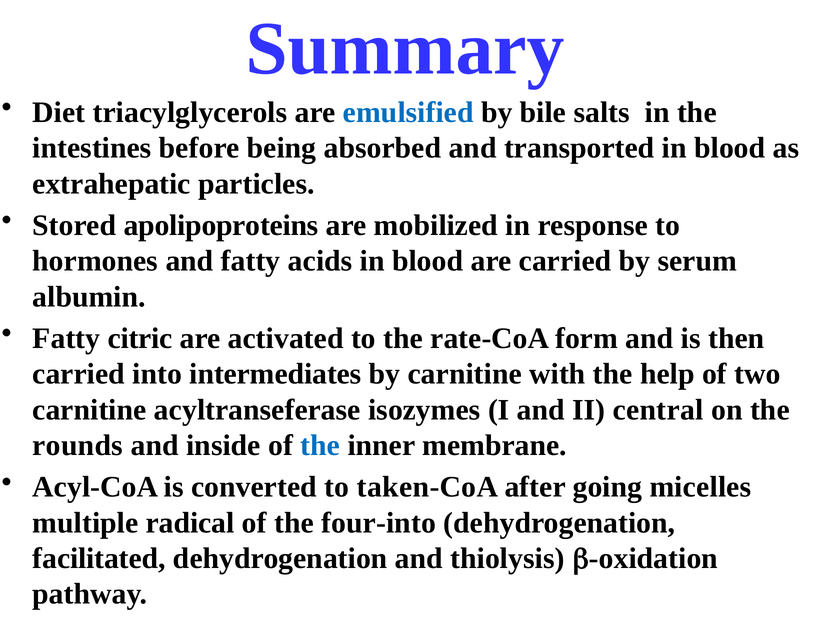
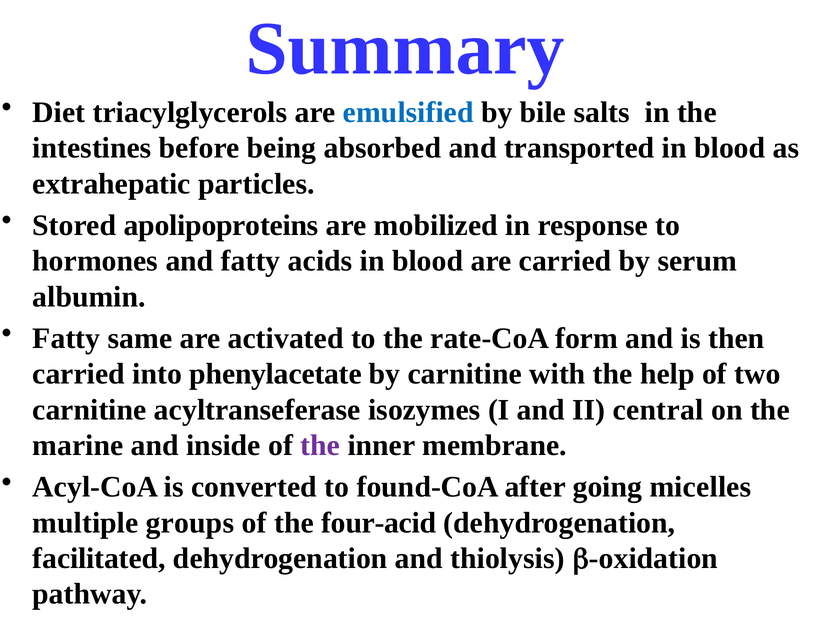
citric: citric -> same (140, 338)
intermediates: intermediates -> phenylacetate (276, 374)
rounds: rounds -> marine (78, 445)
the colour: blue -> purple (320, 445)
taken-CoA: taken-CoA -> found-CoA (428, 487)
radical: radical -> groups (190, 523)
four-into: four-into -> four-acid (379, 523)
